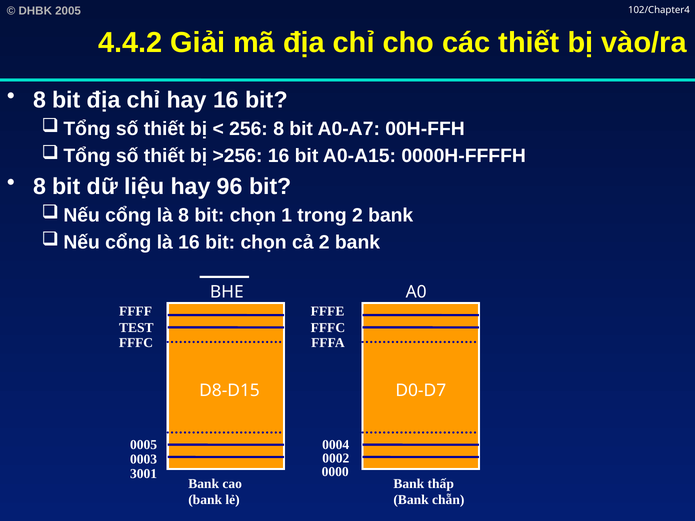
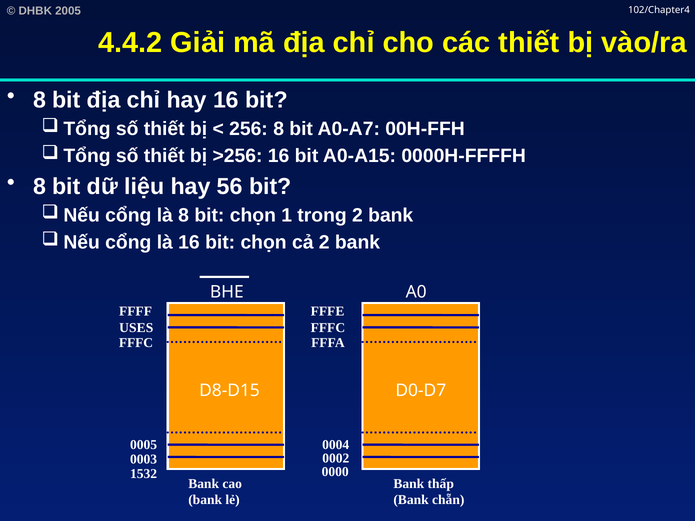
96: 96 -> 56 (230, 187)
TEST: TEST -> USES (136, 328)
3001: 3001 -> 1532 (144, 474)
